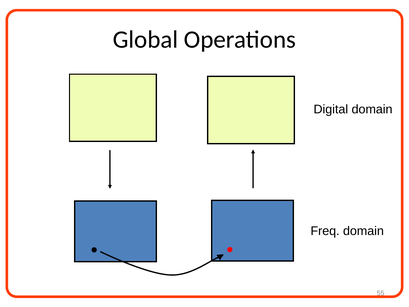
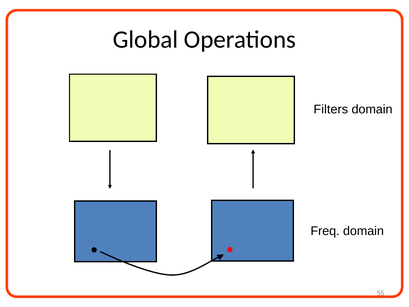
Digital: Digital -> Filters (331, 109)
